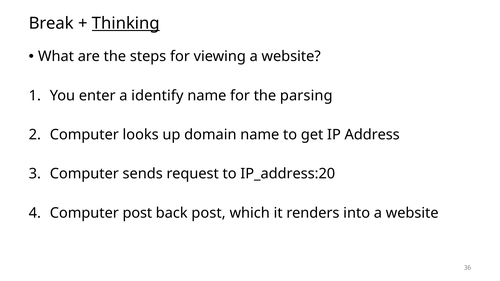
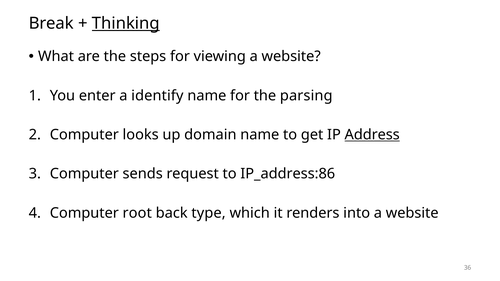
Address underline: none -> present (372, 135)
IP_address:20: IP_address:20 -> IP_address:86 (288, 174)
Computer post: post -> root (137, 213)
back post: post -> type (209, 213)
